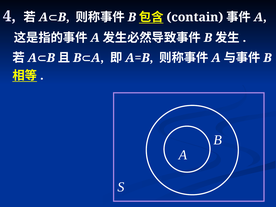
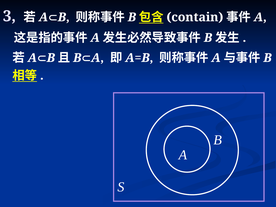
4: 4 -> 3 (9, 16)
